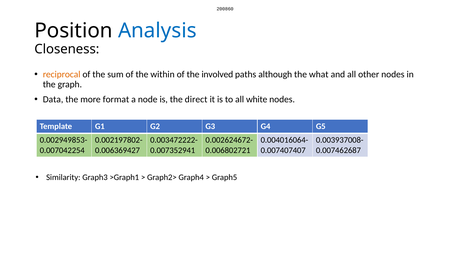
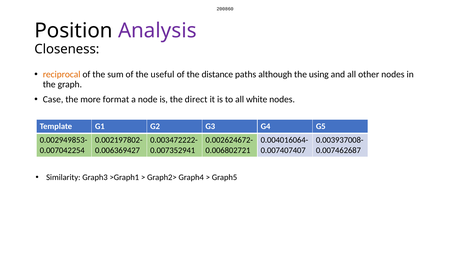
Analysis colour: blue -> purple (157, 31)
within: within -> useful (163, 74)
involved: involved -> distance (217, 74)
what: what -> using (319, 74)
Data: Data -> Case (53, 99)
